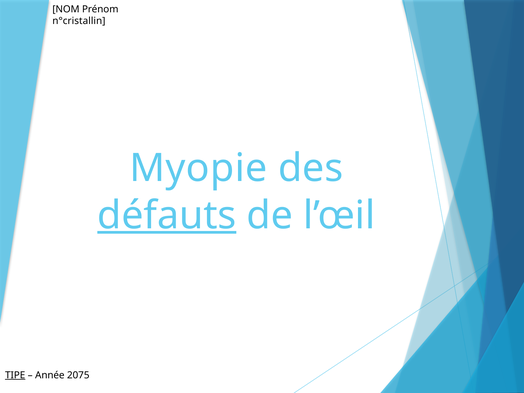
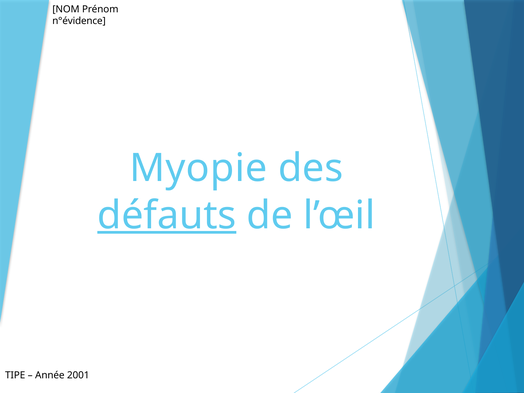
n°cristallin: n°cristallin -> n°évidence (79, 21)
TIPE underline: present -> none (15, 375)
2075: 2075 -> 2001 (78, 375)
